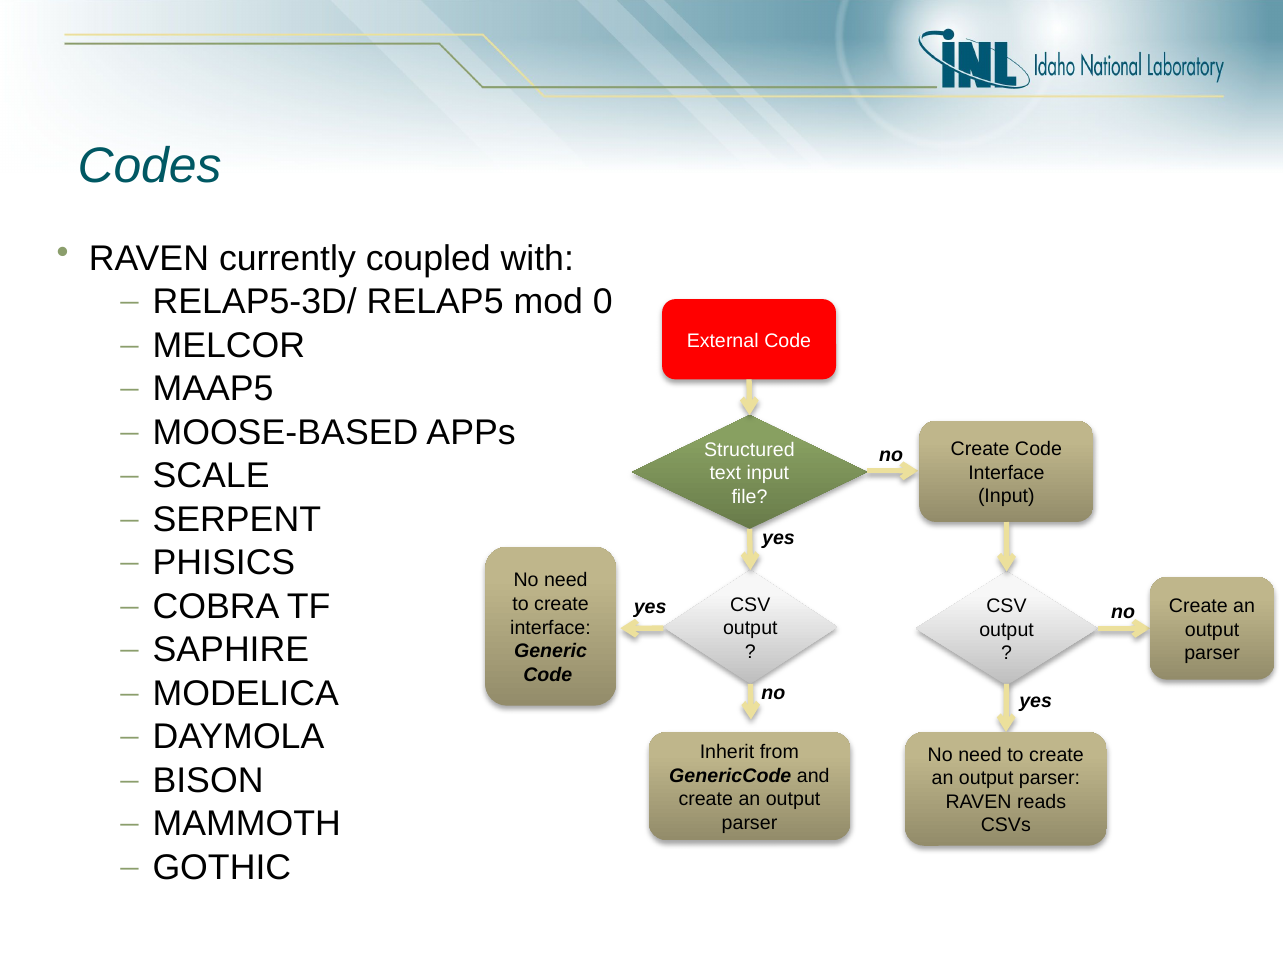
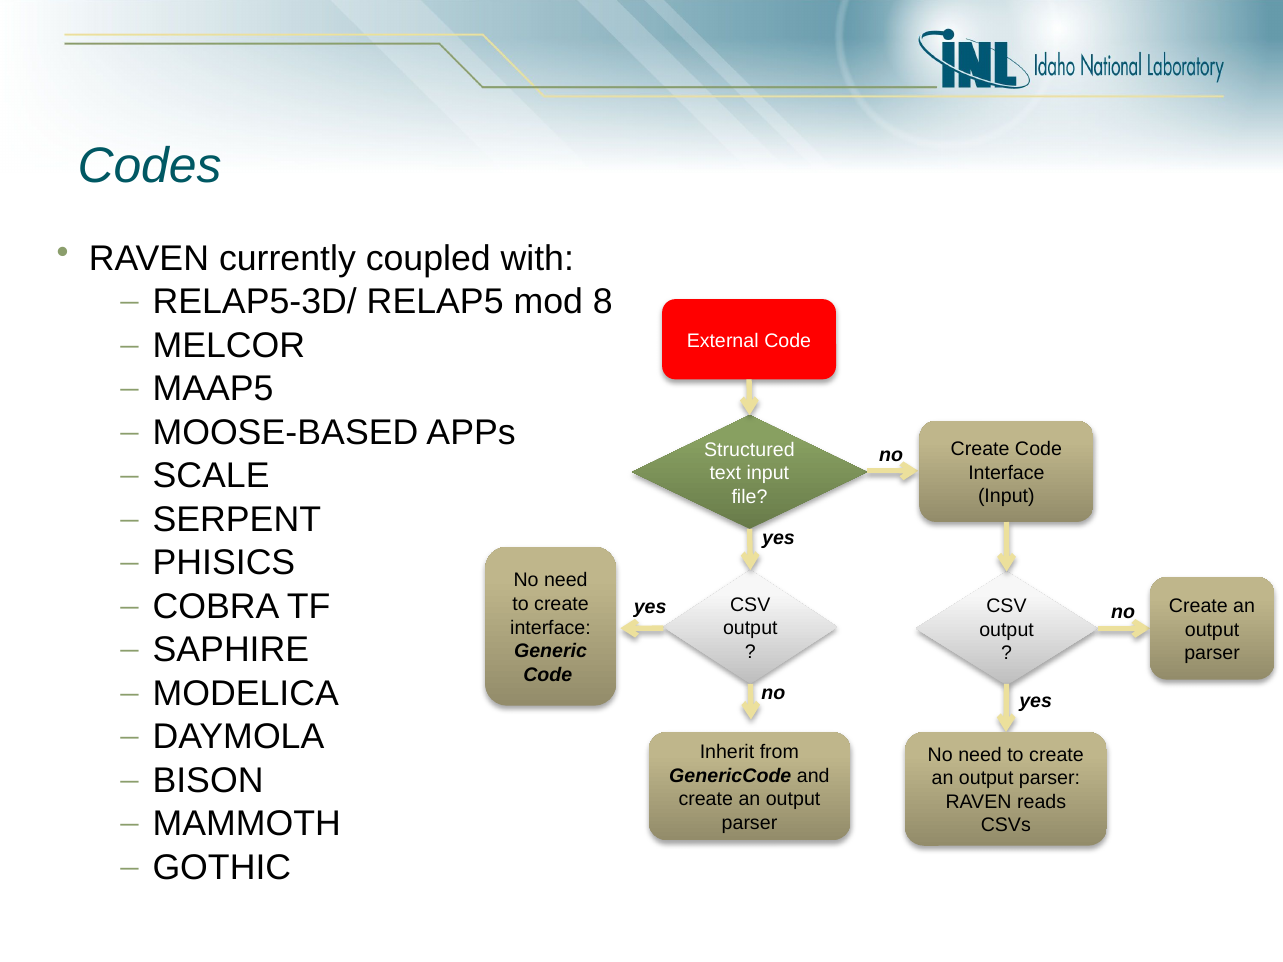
0: 0 -> 8 (603, 302)
